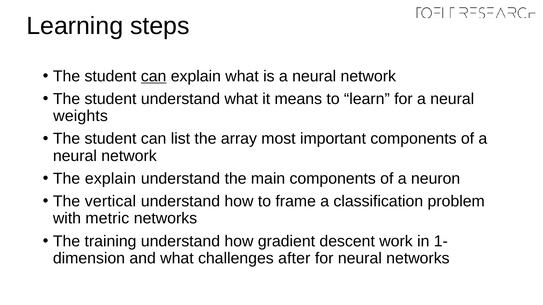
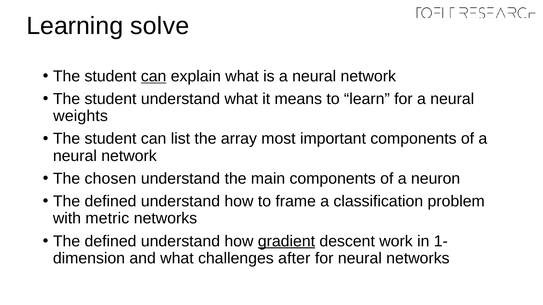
steps: steps -> solve (160, 26)
The explain: explain -> chosen (110, 179)
vertical: vertical -> defined (111, 202)
training: training -> defined (111, 241)
gradient underline: none -> present (286, 241)
